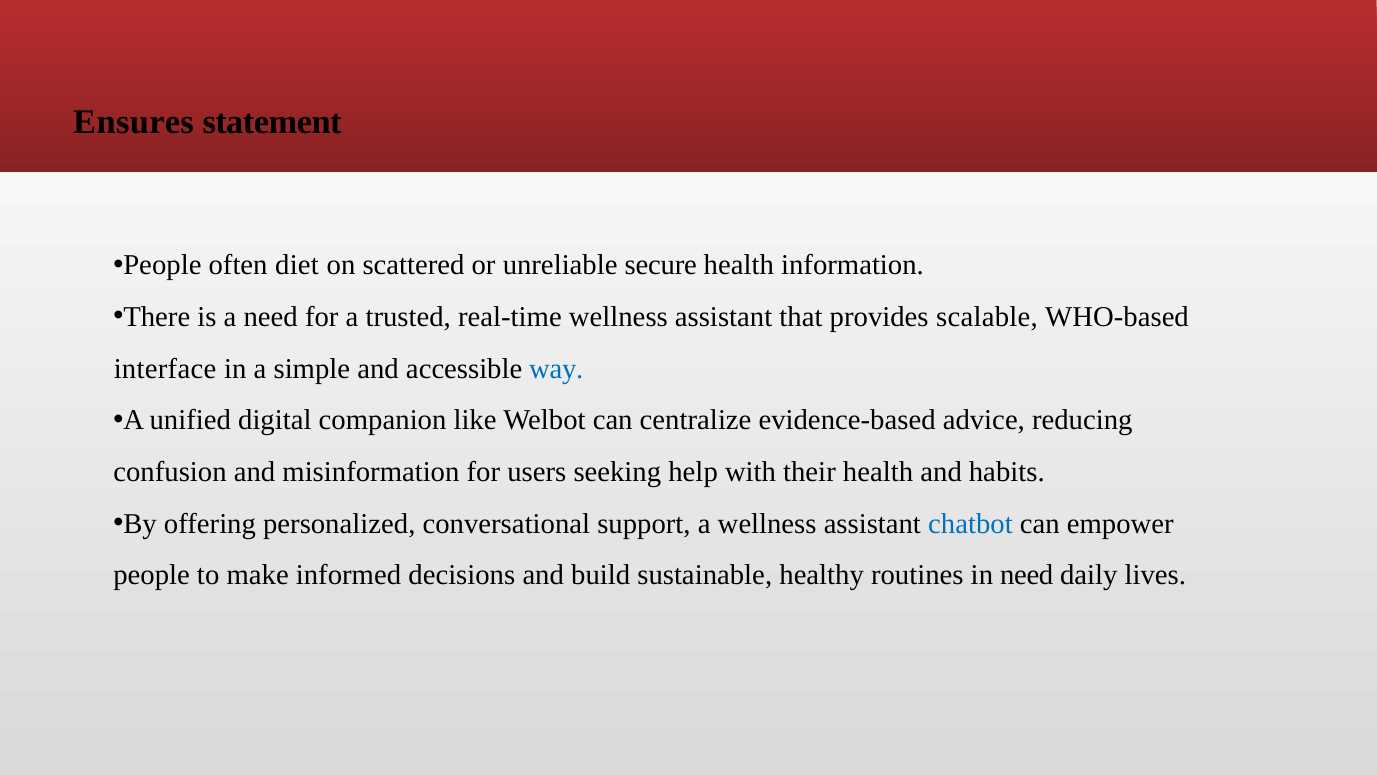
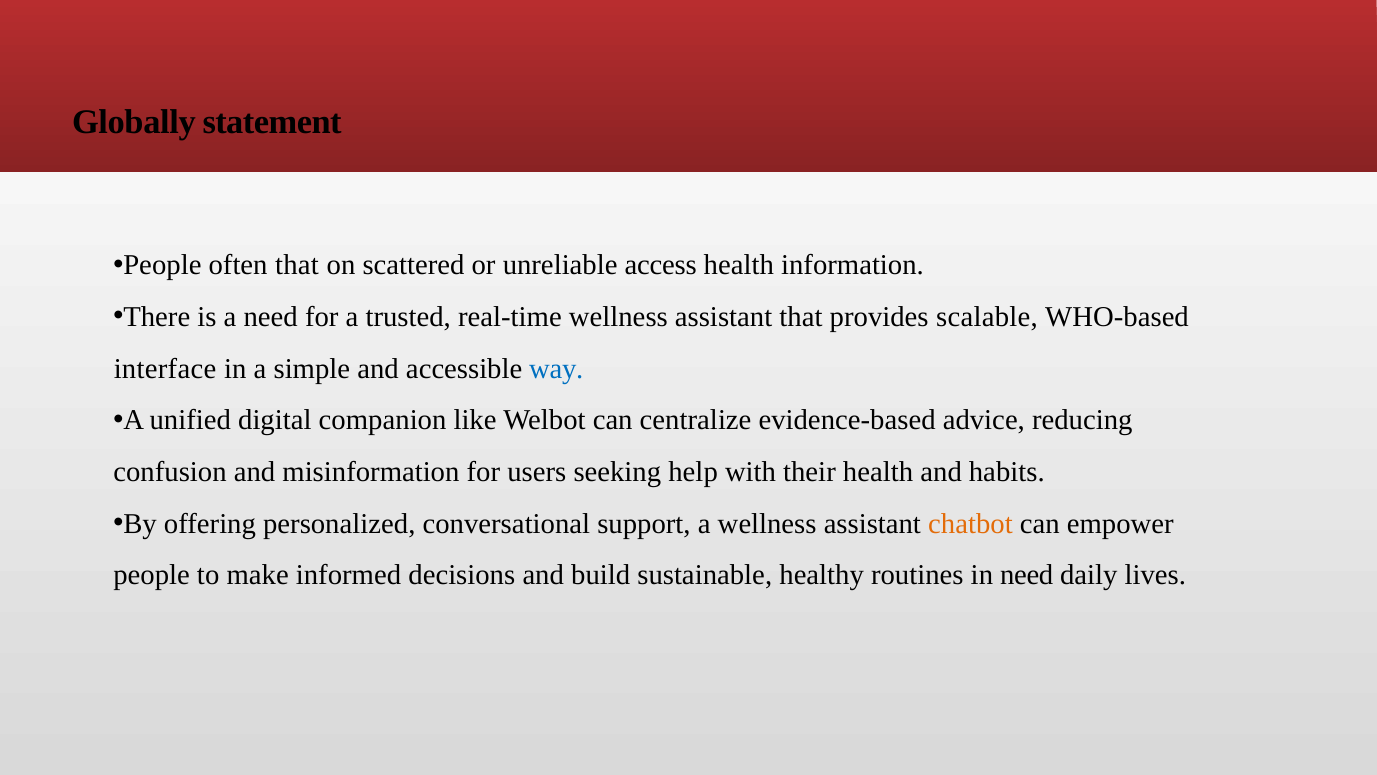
Ensures: Ensures -> Globally (134, 122)
often diet: diet -> that (297, 265)
secure: secure -> access (661, 265)
chatbot colour: blue -> orange (970, 523)
